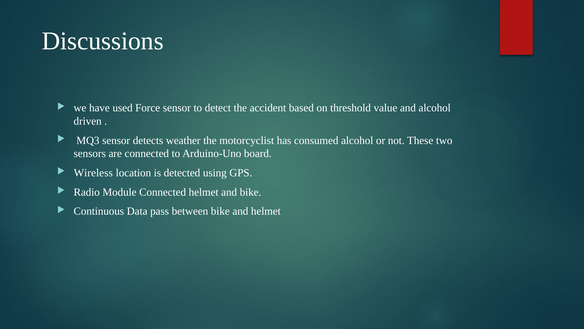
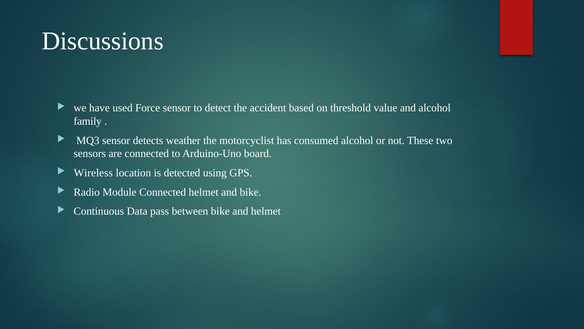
driven: driven -> family (88, 121)
